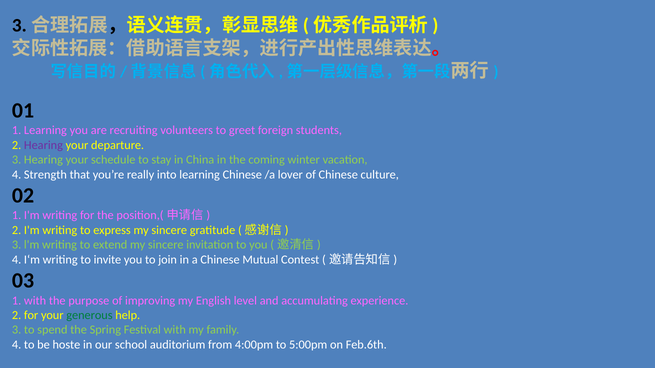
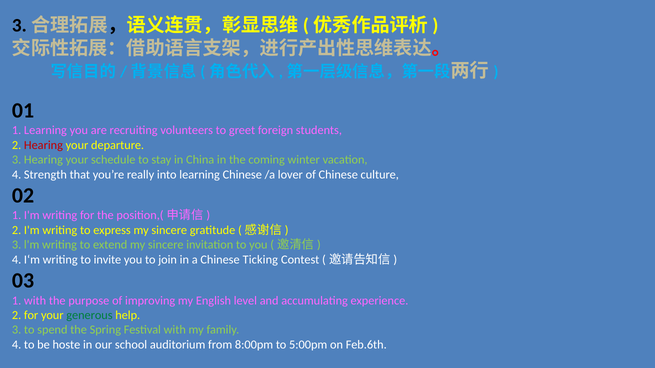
Hearing colour: purple -> red (43, 145)
Mutual: Mutual -> Ticking (260, 260)
4:00pm: 4:00pm -> 8:00pm (254, 345)
